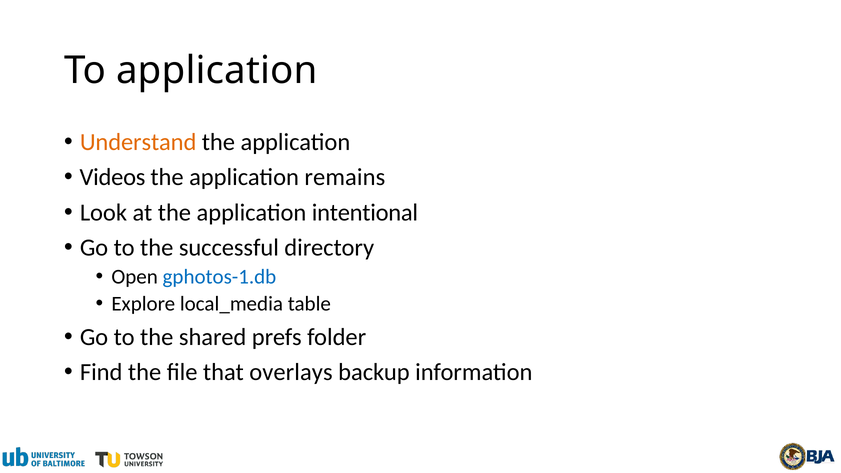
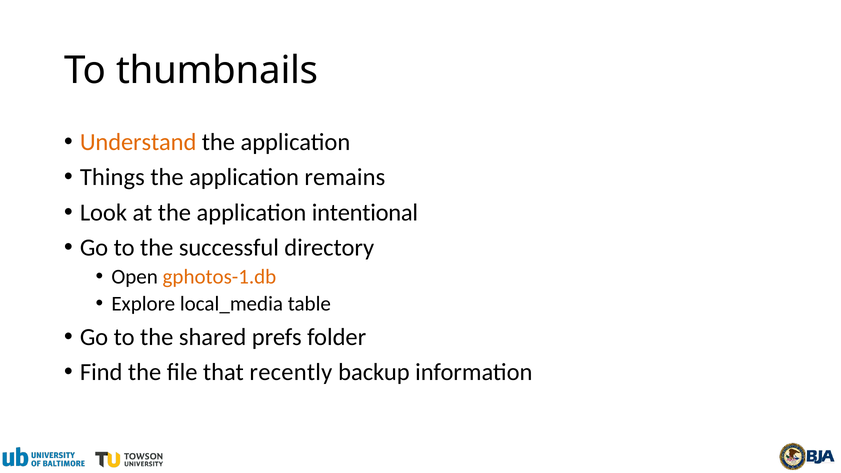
To application: application -> thumbnails (217, 71)
Videos: Videos -> Things (112, 177)
gphotos-1.db colour: blue -> orange (219, 277)
overlays: overlays -> recently (291, 372)
